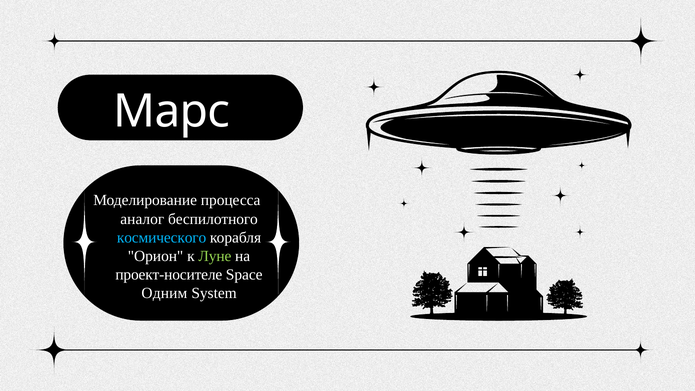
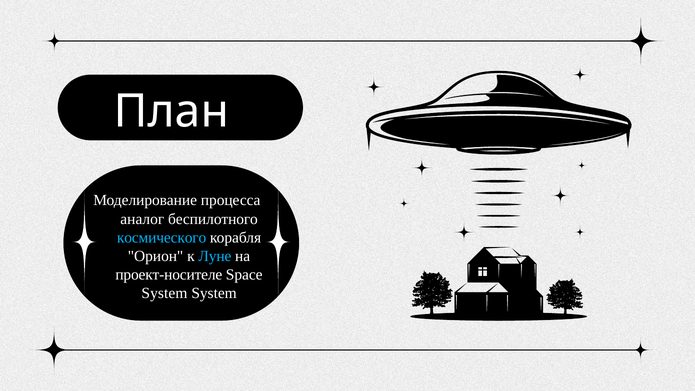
Марс: Марс -> План (171, 111)
Луне colour: light green -> light blue (215, 256)
Одним: Одним -> System (164, 293)
